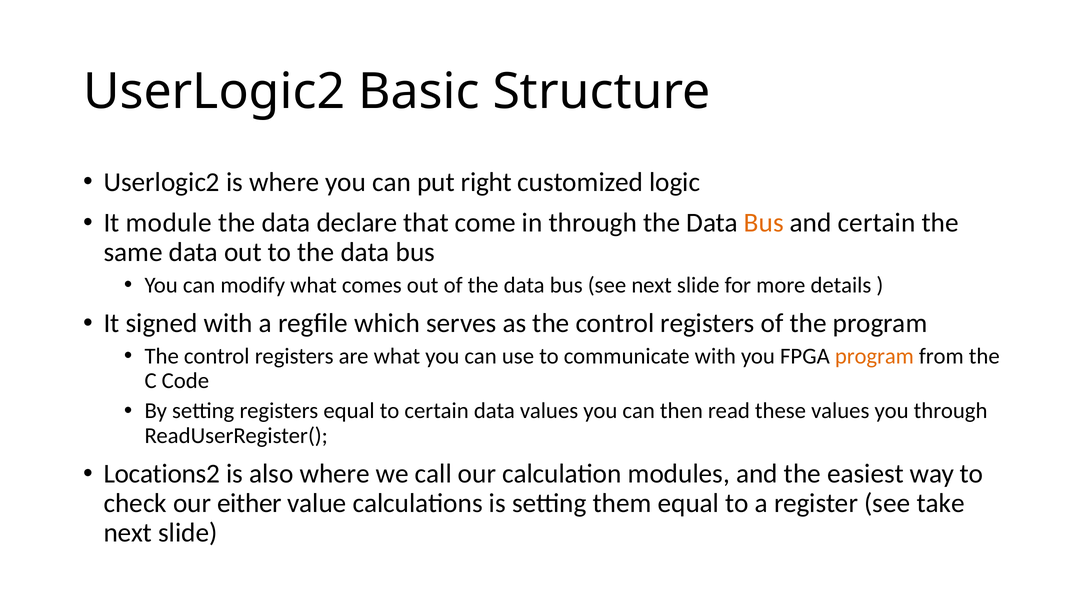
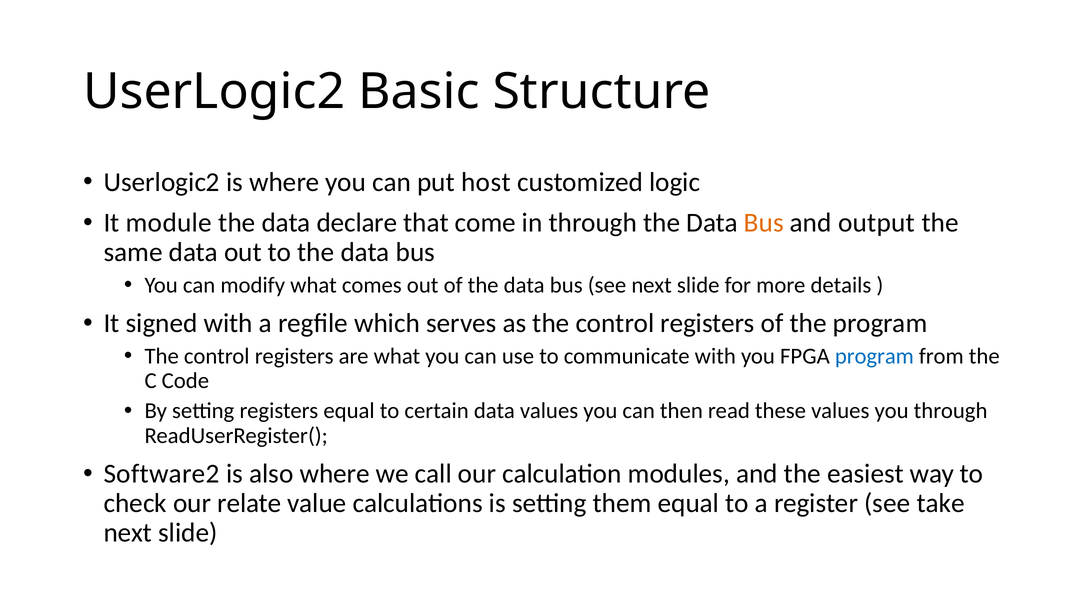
right: right -> host (486, 182)
and certain: certain -> output (877, 223)
program colour: orange -> blue (874, 356)
Locations2: Locations2 -> Software2 (162, 474)
either: either -> relate (249, 503)
